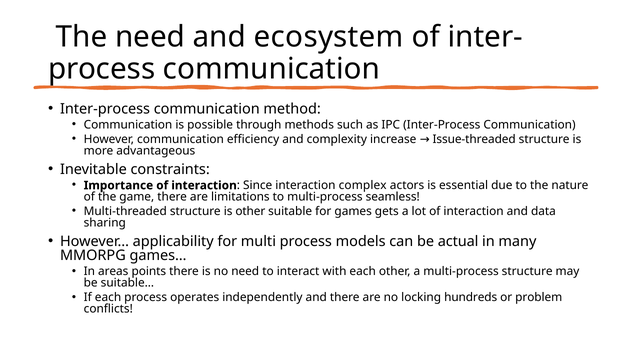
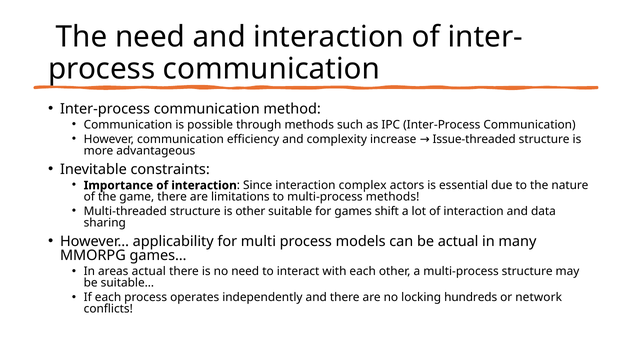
and ecosystem: ecosystem -> interaction (329, 37)
multi-process seamless: seamless -> methods (393, 197)
gets: gets -> shift (387, 211)
areas points: points -> actual (149, 271)
problem: problem -> network (539, 297)
